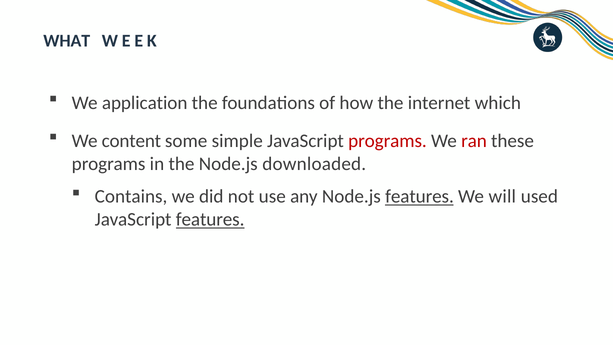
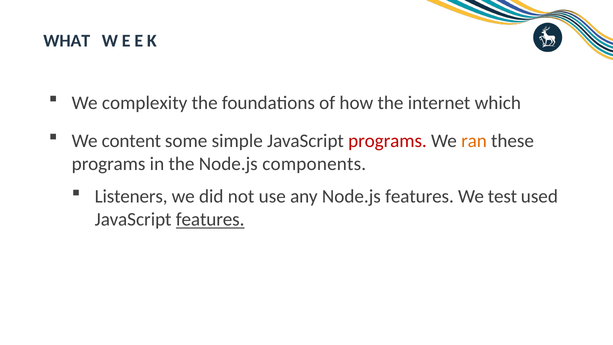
application: application -> complexity (145, 103)
ran colour: red -> orange (474, 141)
downloaded: downloaded -> components (314, 164)
Contains: Contains -> Listeners (131, 197)
features underline: present -> none (420, 197)
will: will -> test (502, 197)
